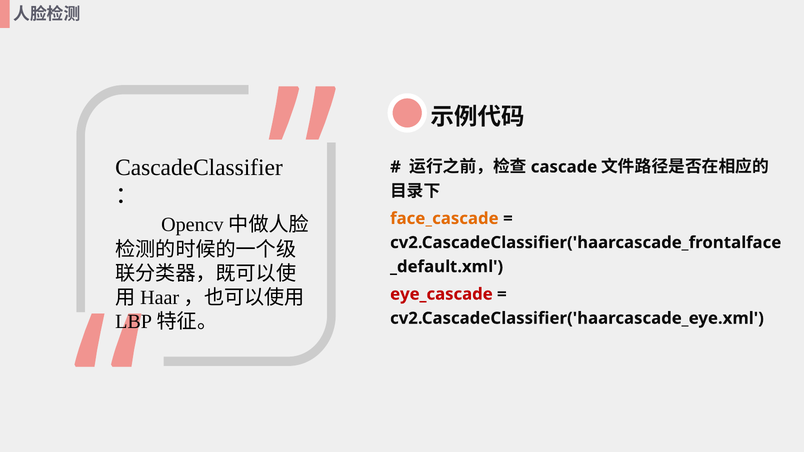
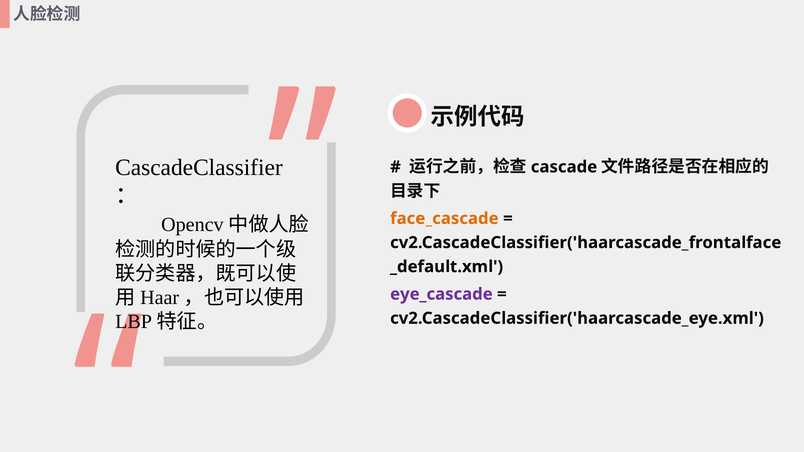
eye_cascade colour: red -> purple (441, 294)
